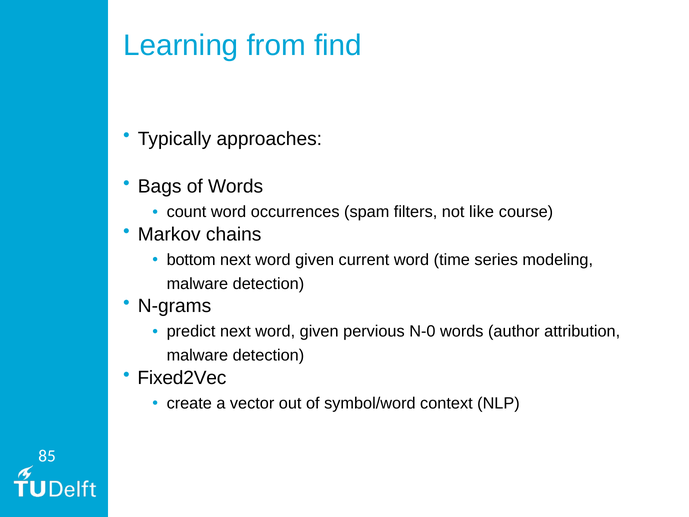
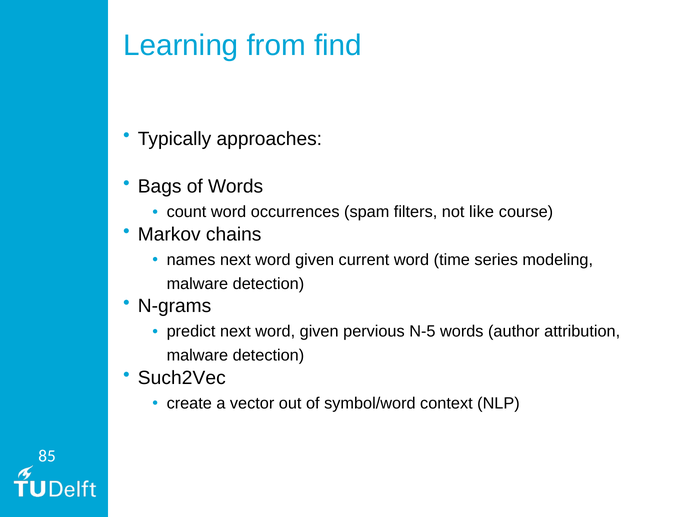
bottom: bottom -> names (191, 260)
N-0: N-0 -> N-5 (422, 331)
Fixed2Vec: Fixed2Vec -> Such2Vec (182, 378)
